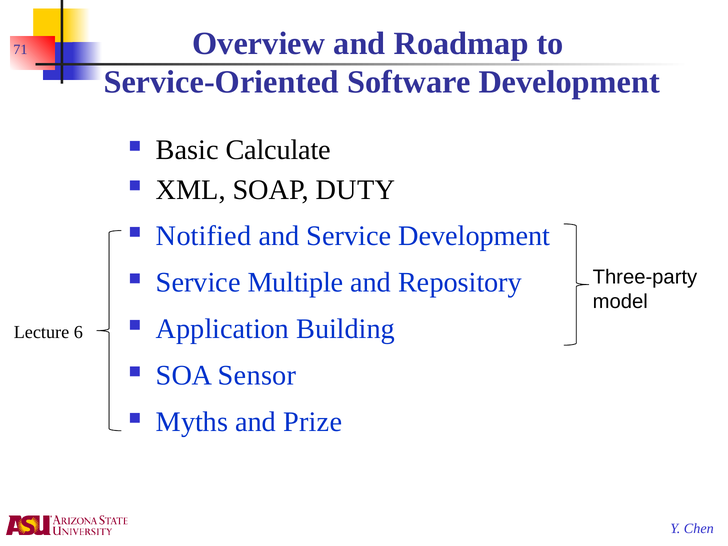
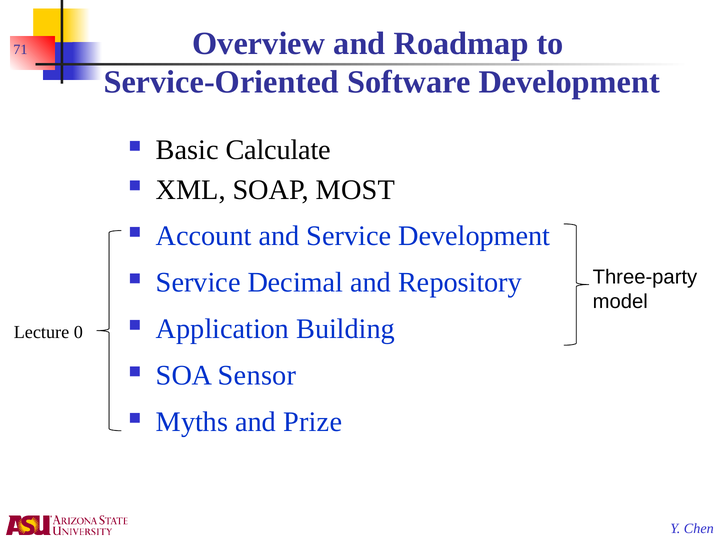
DUTY: DUTY -> MOST (355, 190)
Notified: Notified -> Account (204, 236)
Multiple: Multiple -> Decimal (295, 283)
6: 6 -> 0 (78, 332)
